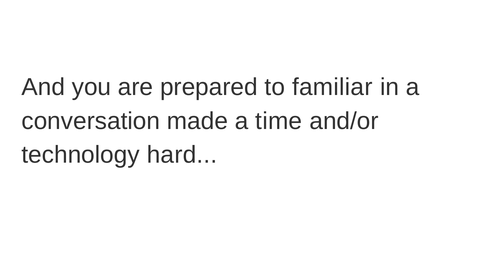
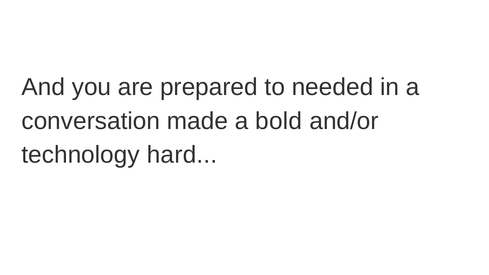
familiar: familiar -> needed (332, 87)
time: time -> bold (279, 121)
